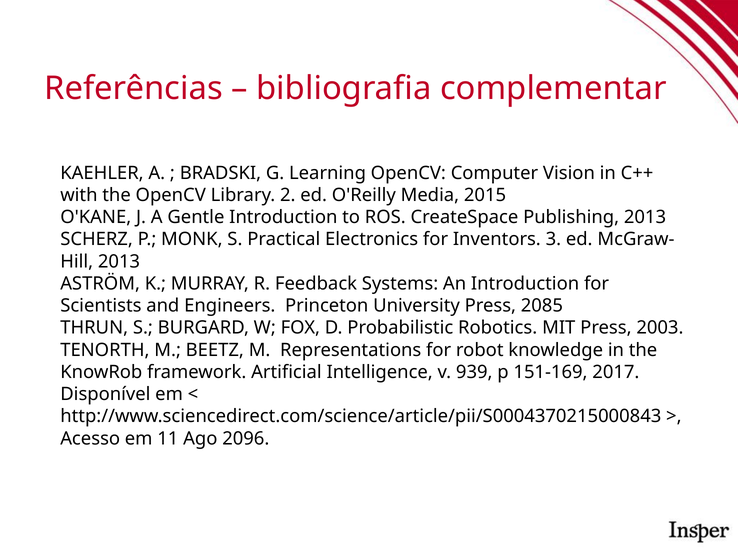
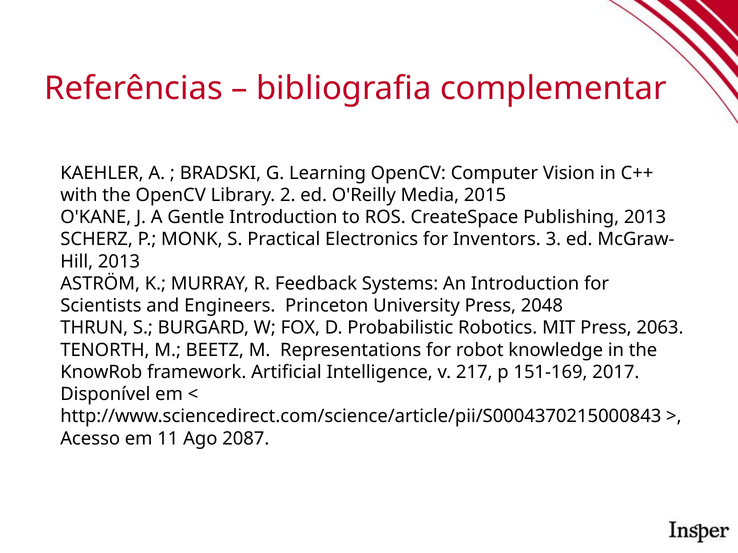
2085: 2085 -> 2048 (542, 306)
2003: 2003 -> 2063 (660, 328)
939: 939 -> 217 (474, 372)
2096: 2096 -> 2087 (246, 439)
